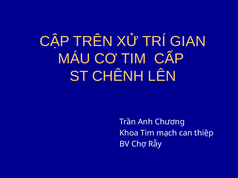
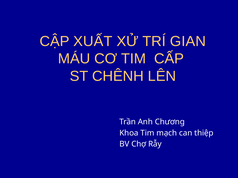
TRÊN: TRÊN -> XUẤT (93, 41)
